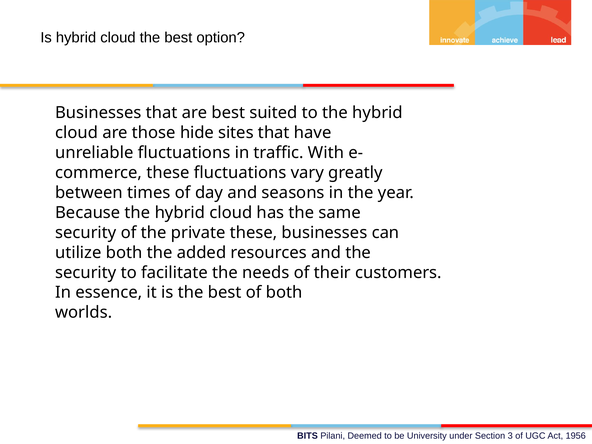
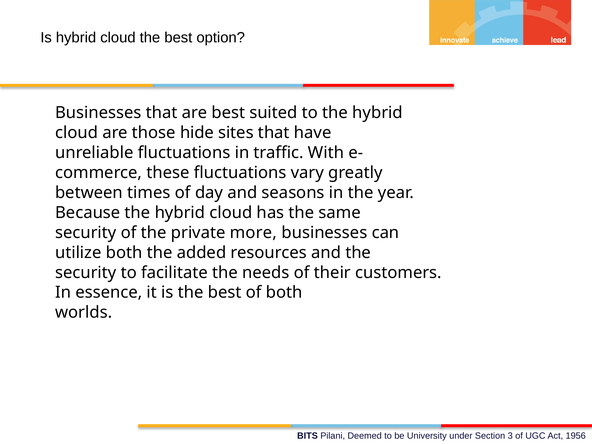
private these: these -> more (253, 233)
